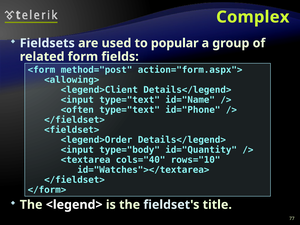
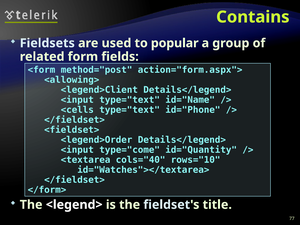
Complex: Complex -> Contains (253, 17)
<often: <often -> <cells (77, 110)
type="body: type="body -> type="come (130, 150)
